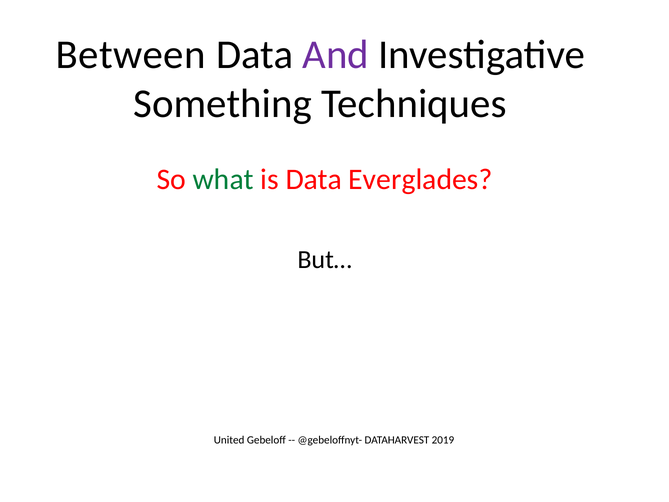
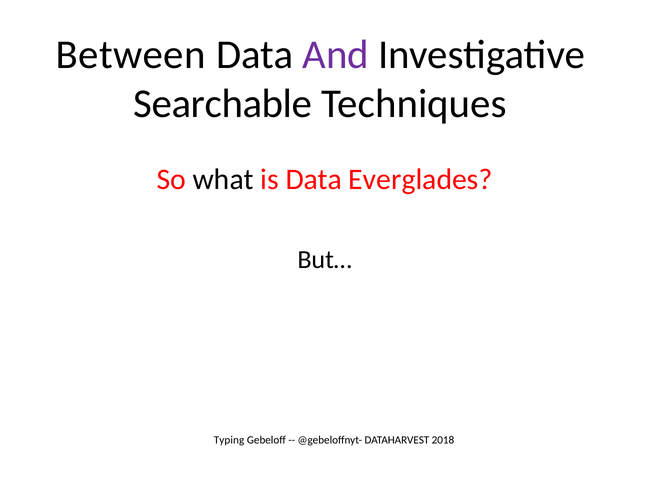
Something: Something -> Searchable (223, 104)
what colour: green -> black (223, 179)
United: United -> Typing (229, 440)
2019: 2019 -> 2018 (443, 440)
